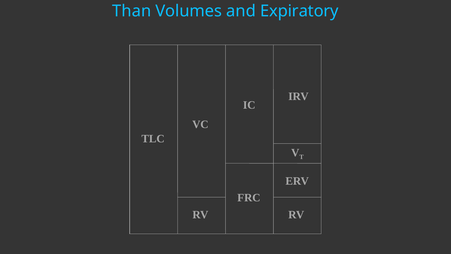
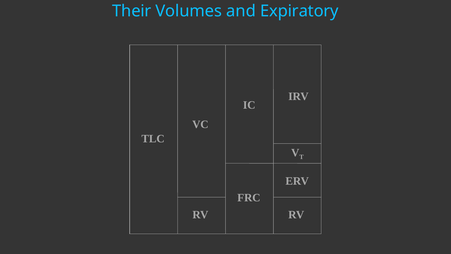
Than: Than -> Their (132, 11)
